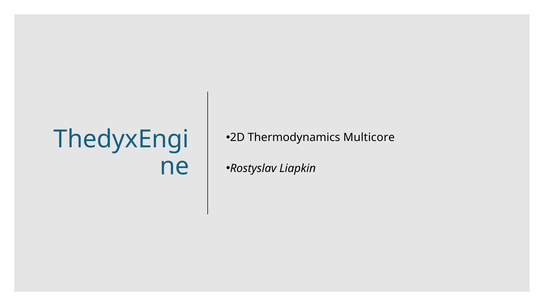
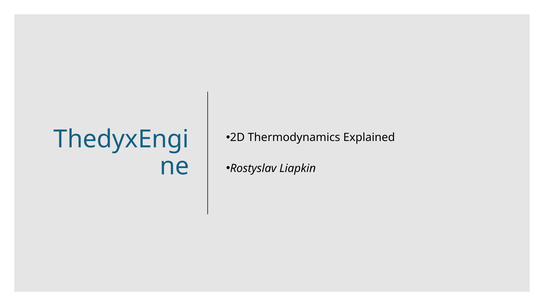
Multicore: Multicore -> Explained (369, 138)
